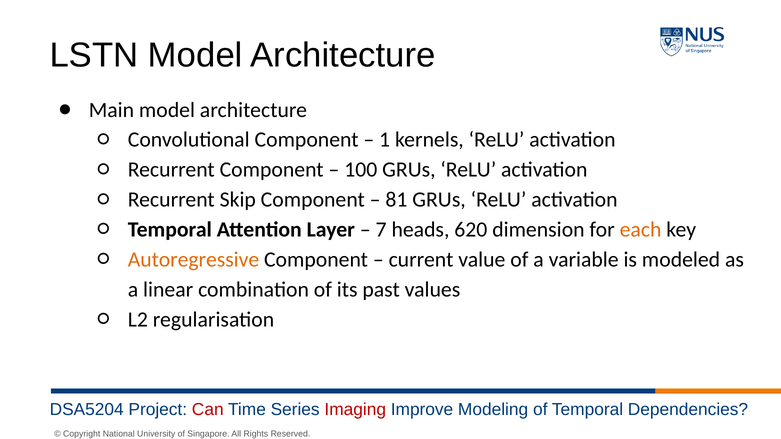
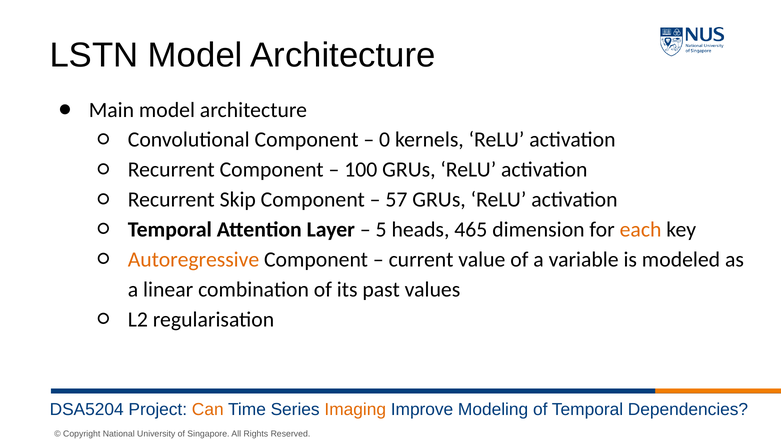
1: 1 -> 0 (385, 140)
81: 81 -> 57 (396, 200)
7: 7 -> 5 (381, 230)
620: 620 -> 465 (471, 230)
Can colour: red -> orange (208, 410)
Imaging colour: red -> orange (355, 410)
